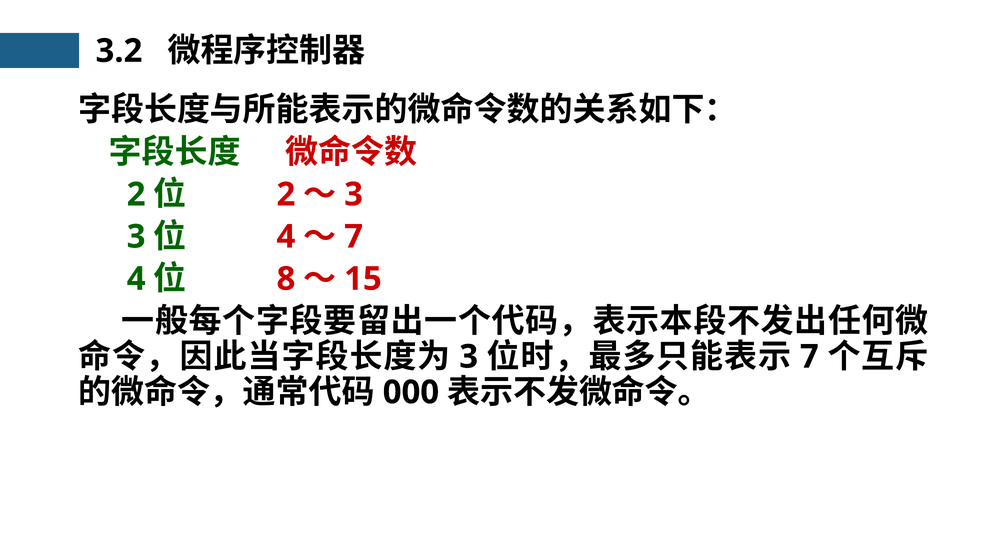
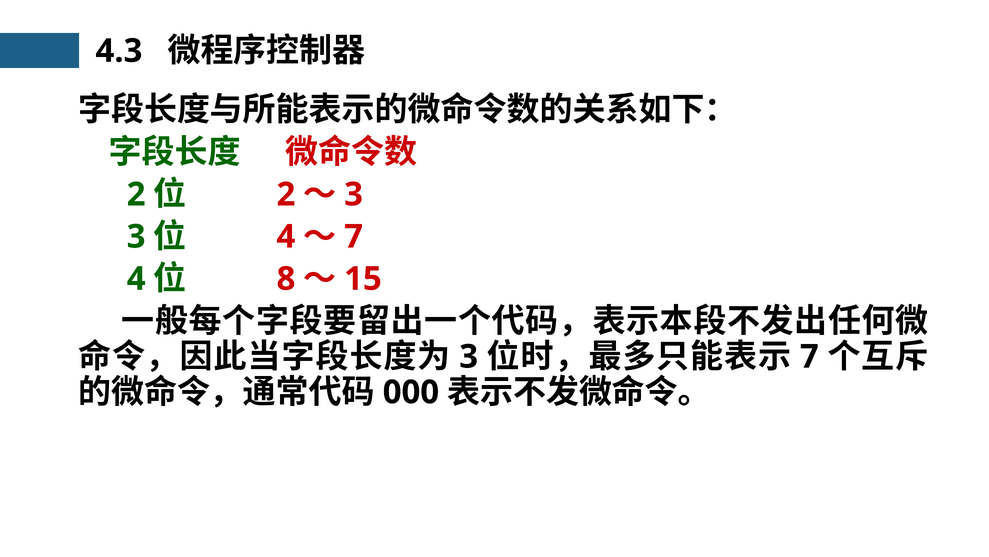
3.2: 3.2 -> 4.3 (119, 51)
